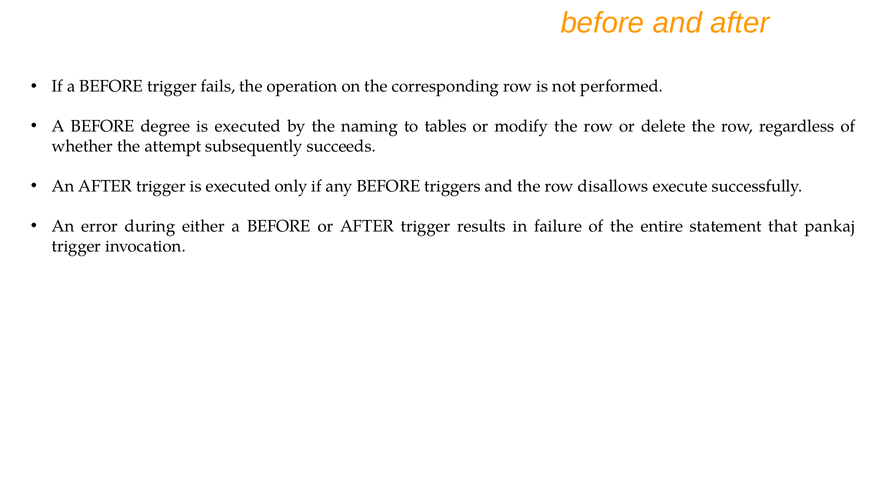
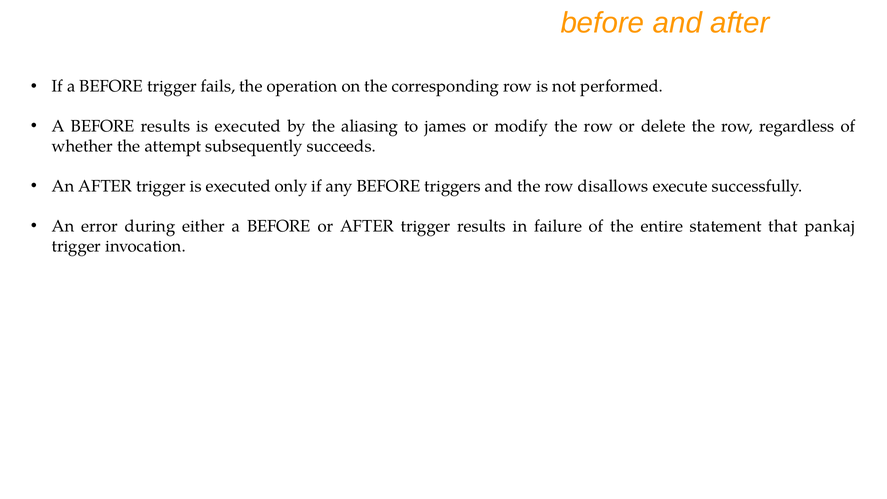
BEFORE degree: degree -> results (165, 126)
naming: naming -> aliasing (370, 126)
tables: tables -> james (446, 126)
